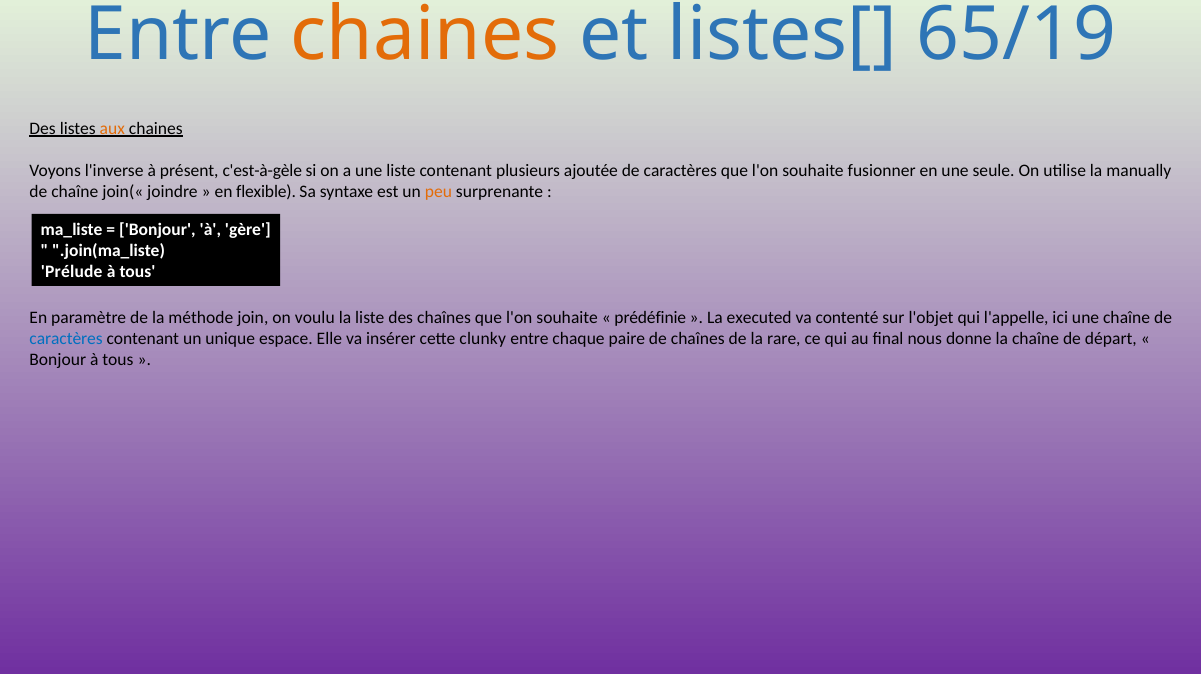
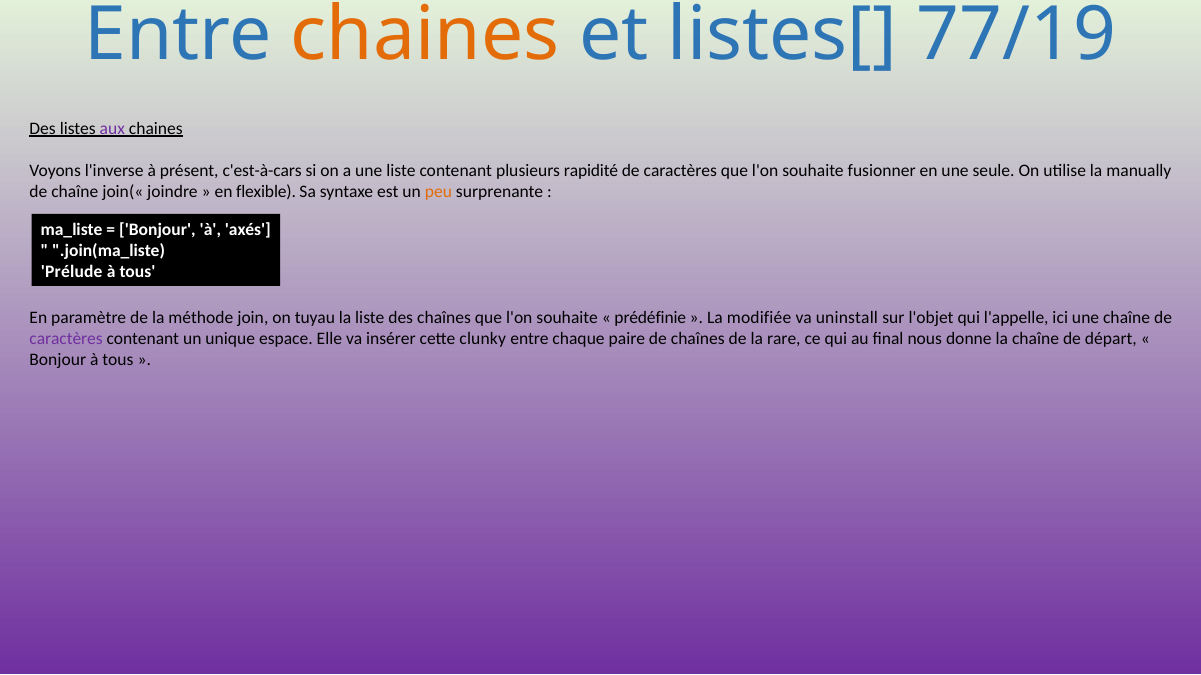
65/19: 65/19 -> 77/19 (1017, 34)
aux colour: orange -> purple (112, 129)
c'est-à-gèle: c'est-à-gèle -> c'est-à-cars (262, 171)
ajoutée: ajoutée -> rapidité (591, 171)
gère: gère -> axés (248, 230)
voulu: voulu -> tuyau (315, 318)
executed: executed -> modifiée (759, 318)
contenté: contenté -> uninstall (847, 318)
caractères colour: blue -> purple (66, 339)
